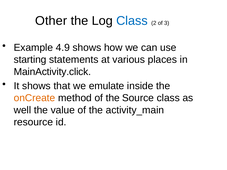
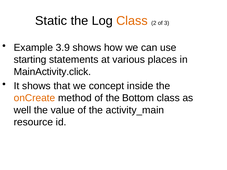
Other: Other -> Static (51, 21)
Class colour: blue -> orange (132, 21)
4.9: 4.9 -> 3.9 (63, 48)
emulate: emulate -> concept (107, 86)
Source: Source -> Bottom (138, 98)
